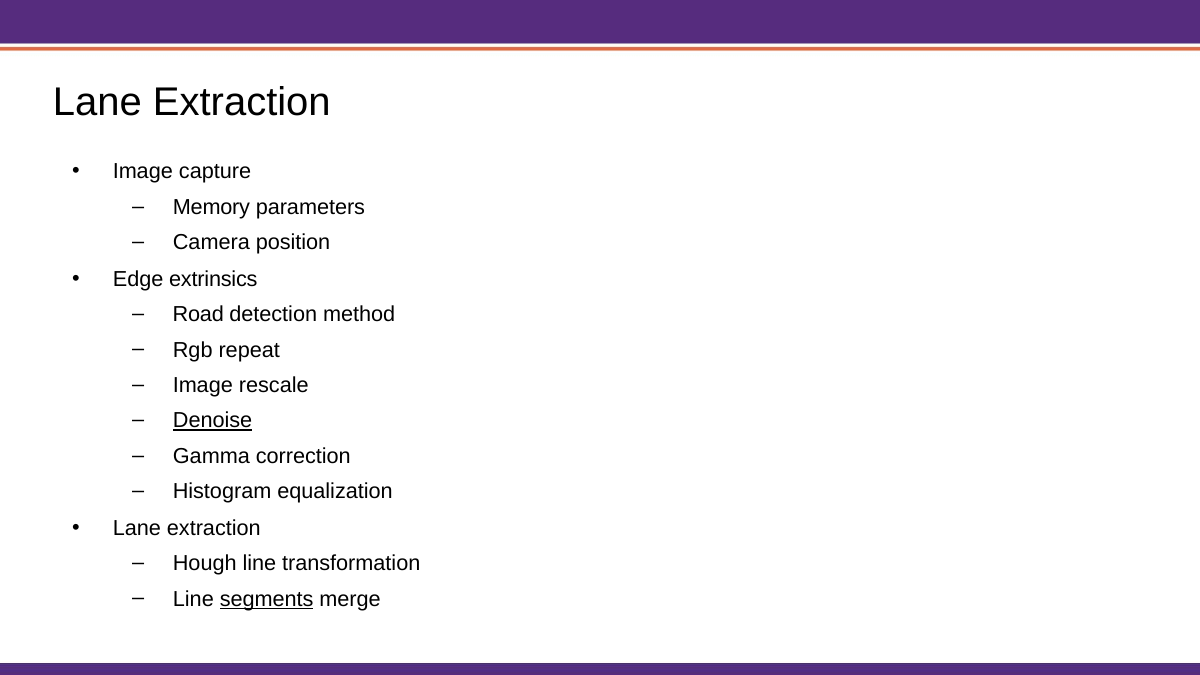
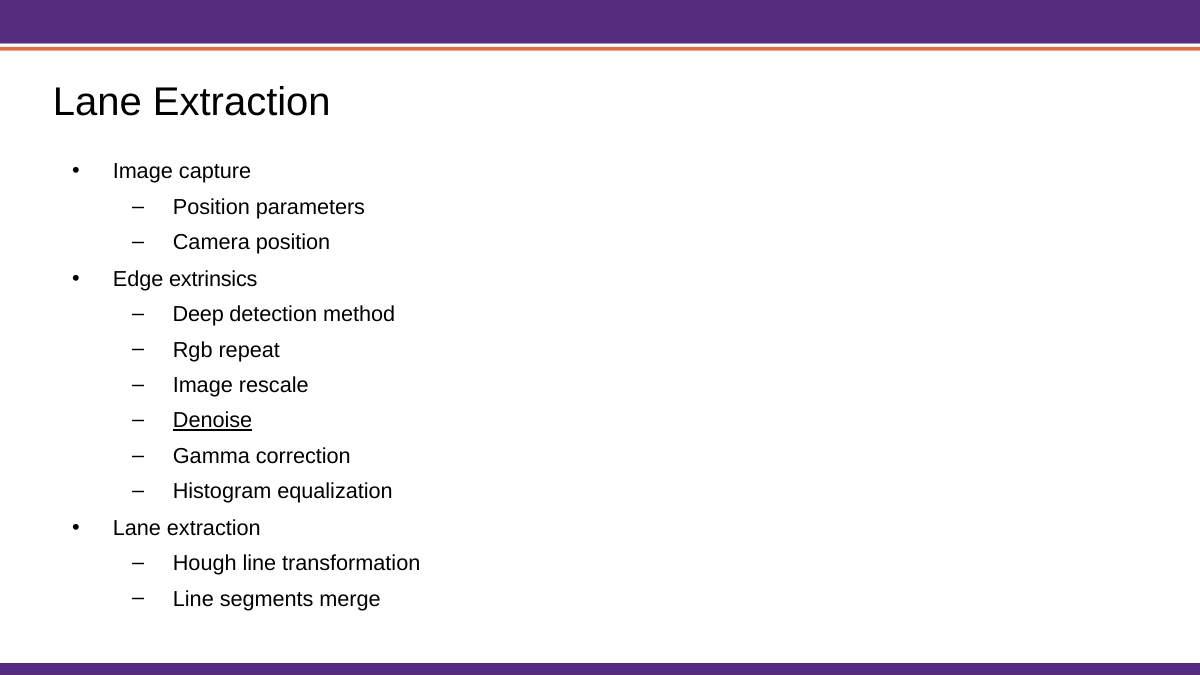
Memory: Memory -> Position (211, 207)
Road: Road -> Deep (198, 315)
segments underline: present -> none (267, 599)
